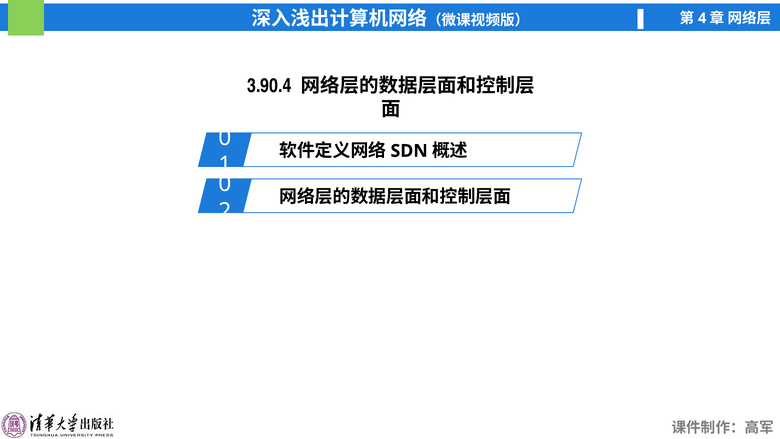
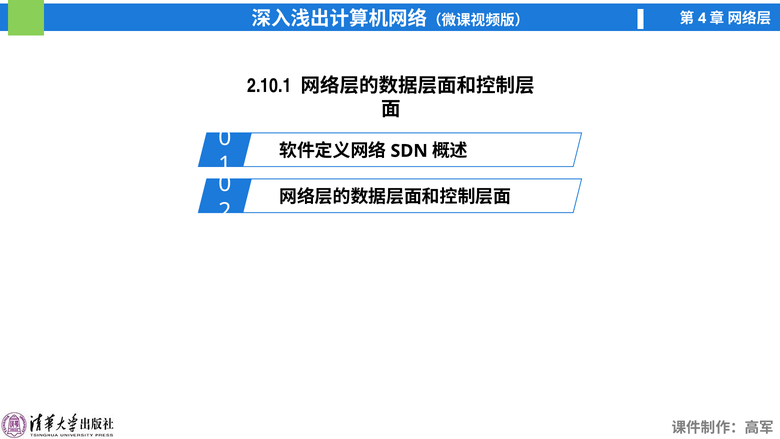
3.90.4: 3.90.4 -> 2.10.1 (269, 86)
